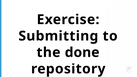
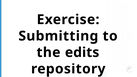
done: done -> edits (82, 52)
